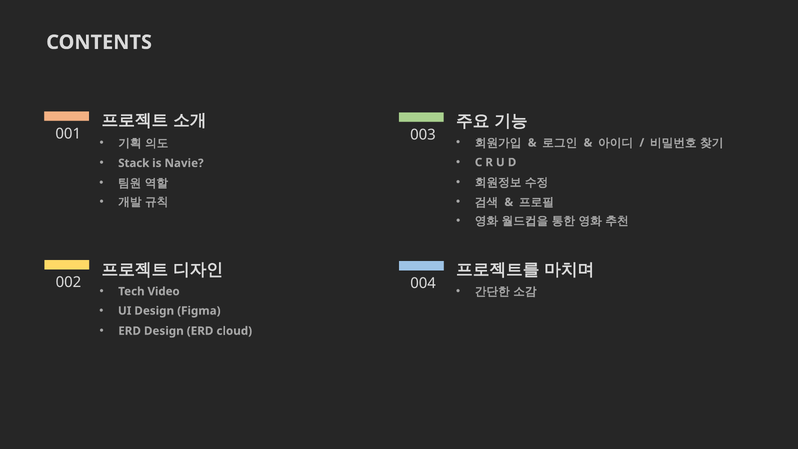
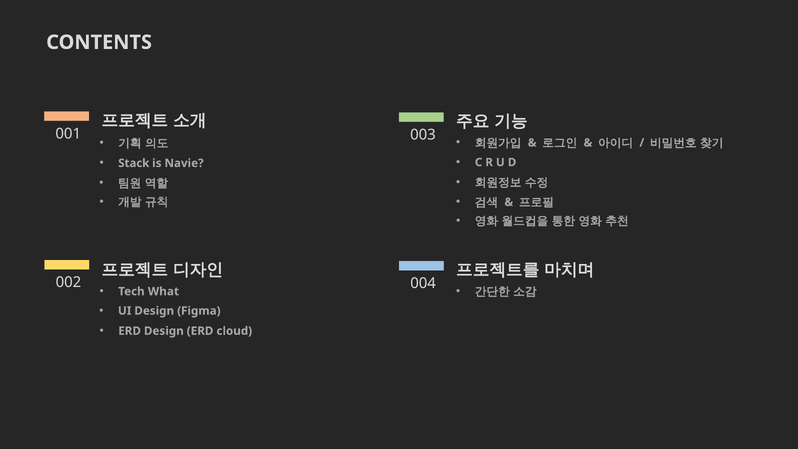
Video: Video -> What (163, 291)
